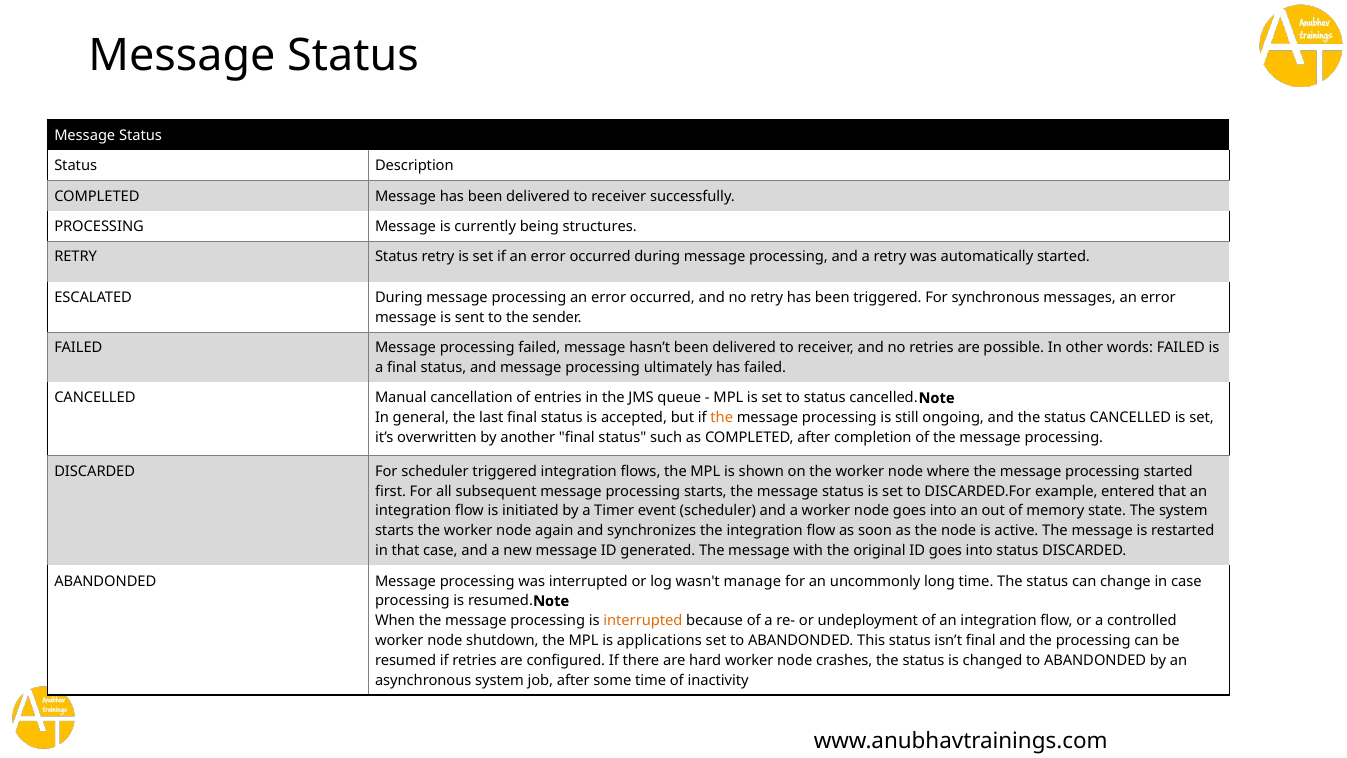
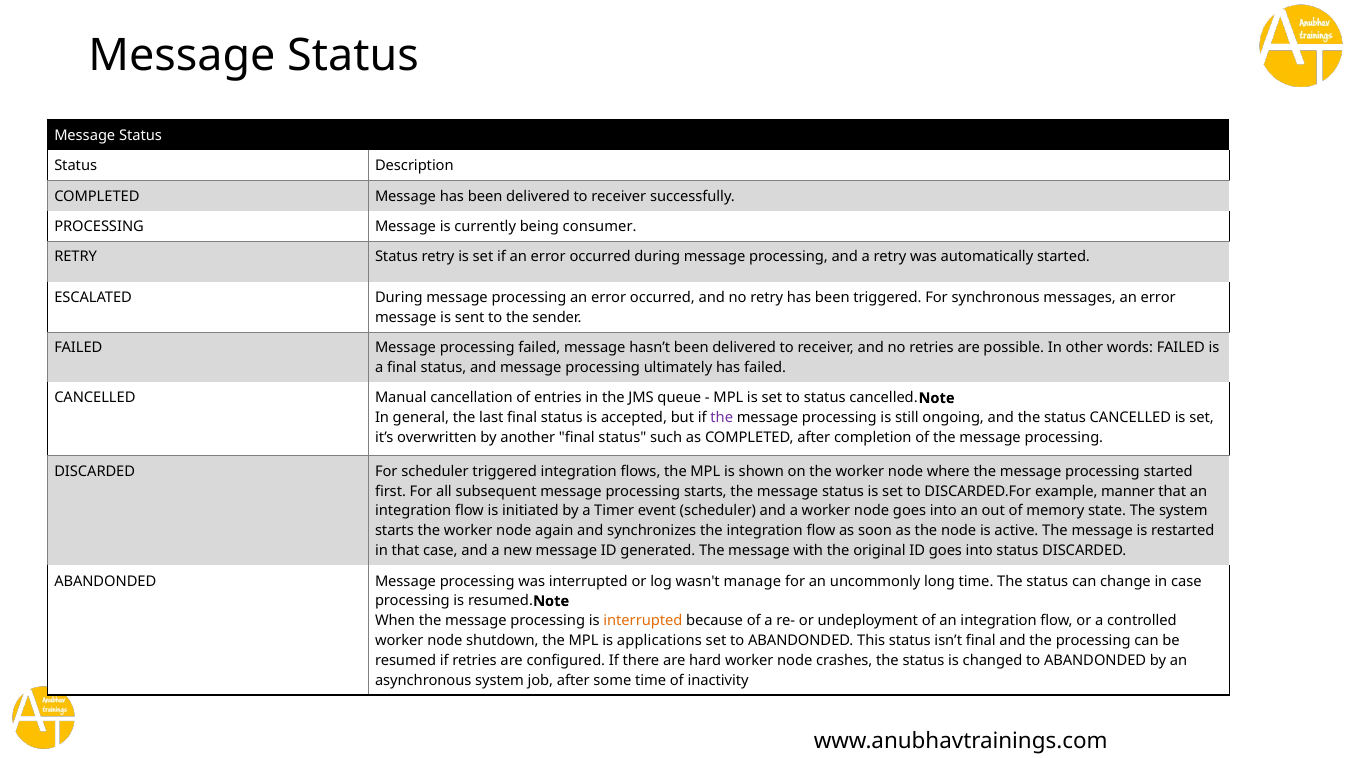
structures: structures -> consumer (600, 227)
the colour: orange -> purple (722, 418)
entered: entered -> manner (1128, 491)
